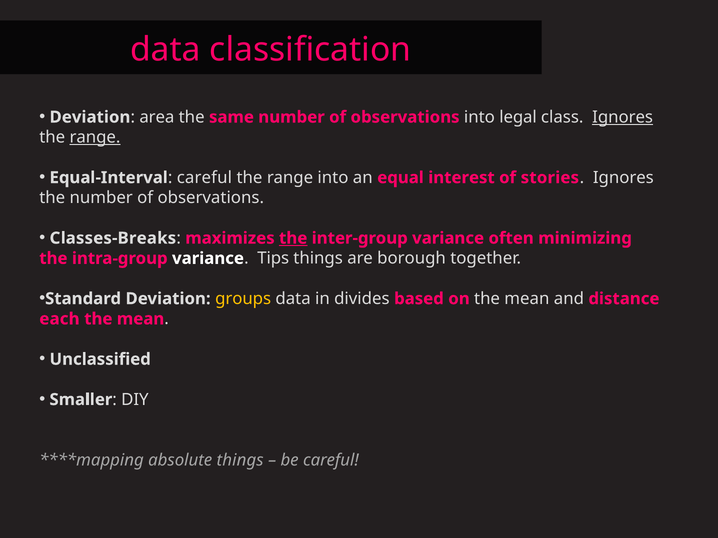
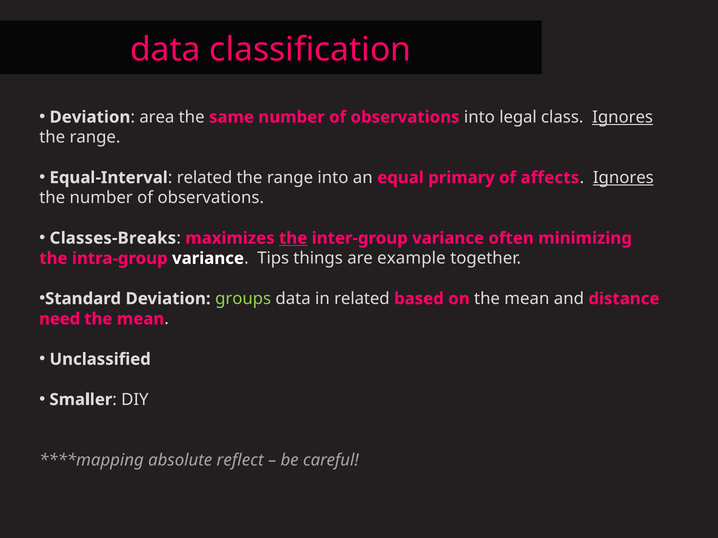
range underline: present -> none (95, 137)
careful: careful -> related (205, 178)
interest: interest -> primary (462, 178)
stories: stories -> affects (550, 178)
Ignores underline: none -> present (623, 178)
borough: borough -> example (411, 259)
groups colour: yellow -> light green (243, 299)
in divides: divides -> related (362, 299)
each: each -> need (60, 319)
absolute things: things -> reflect (240, 461)
